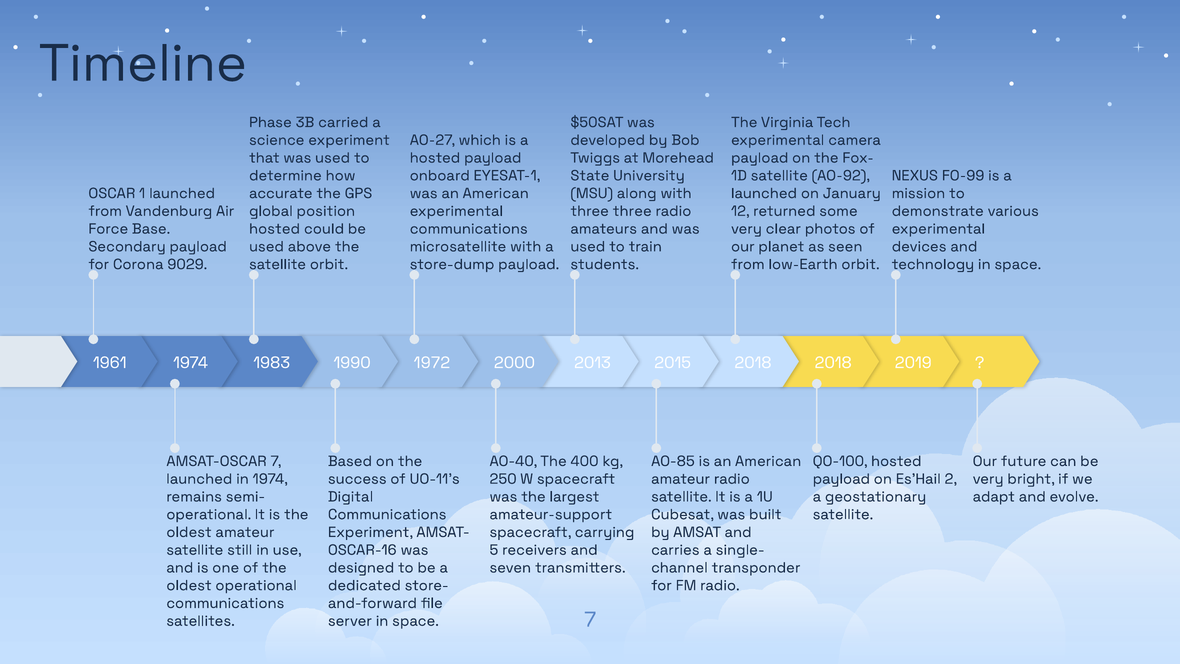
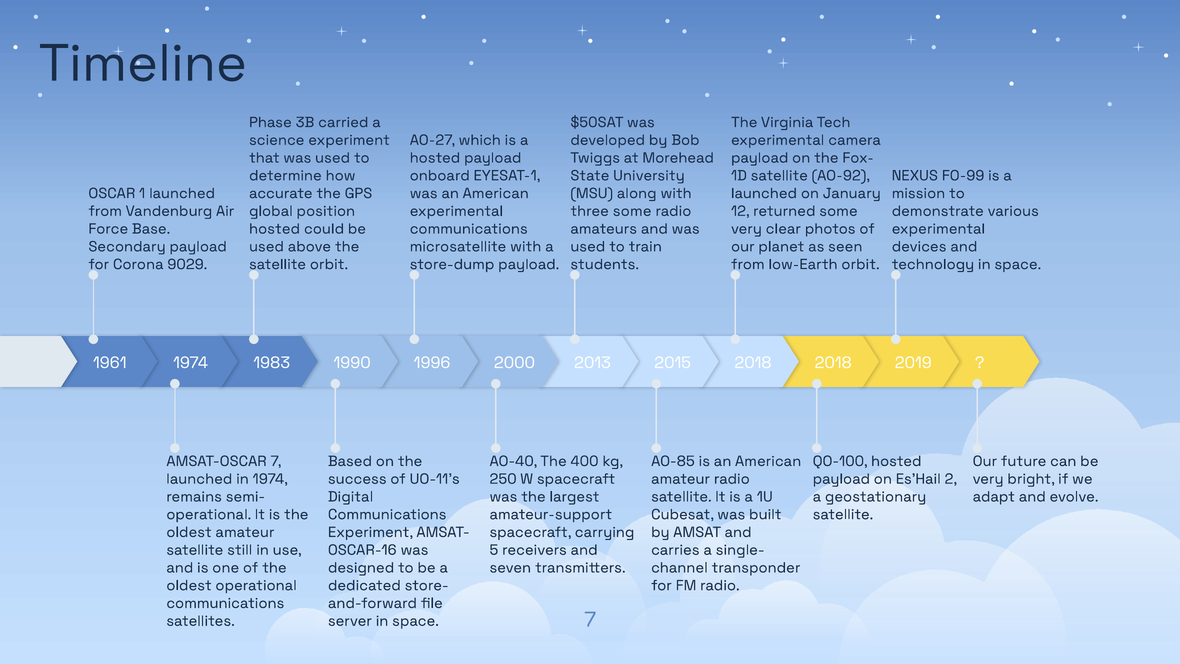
three three: three -> some (632, 211)
1972: 1972 -> 1996 (432, 362)
